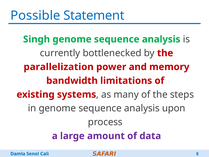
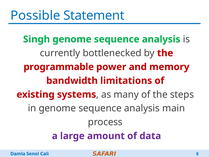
parallelization: parallelization -> programmable (59, 67)
upon: upon -> main (174, 108)
